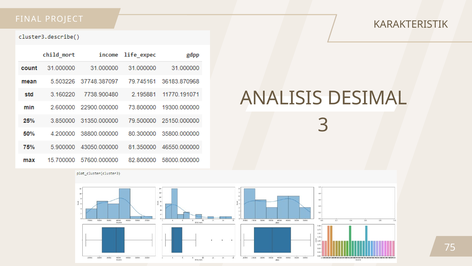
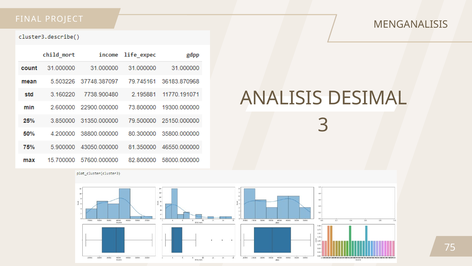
KARAKTERISTIK: KARAKTERISTIK -> MENGANALISIS (411, 24)
